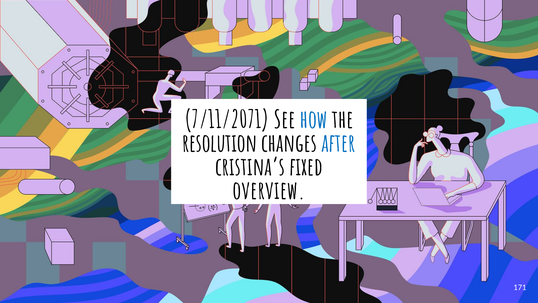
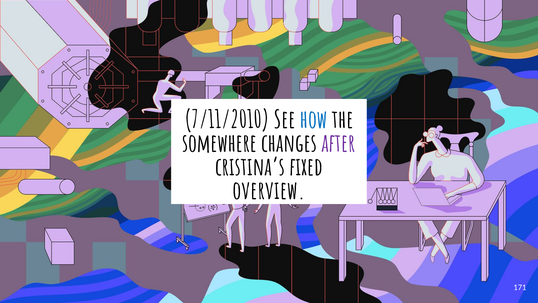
7/11/2071: 7/11/2071 -> 7/11/2010 (227, 120)
resolution: resolution -> somewhere (220, 143)
after colour: blue -> purple (338, 143)
